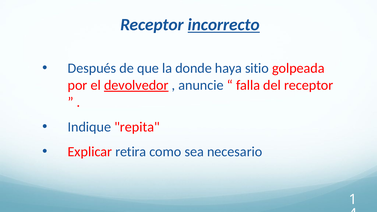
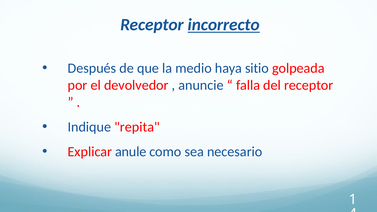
donde: donde -> medio (194, 68)
devolvedor underline: present -> none (136, 85)
retira: retira -> anule (131, 152)
